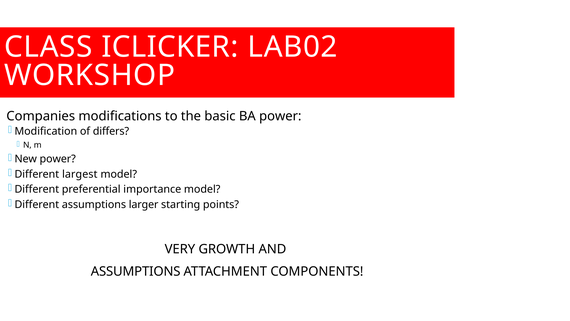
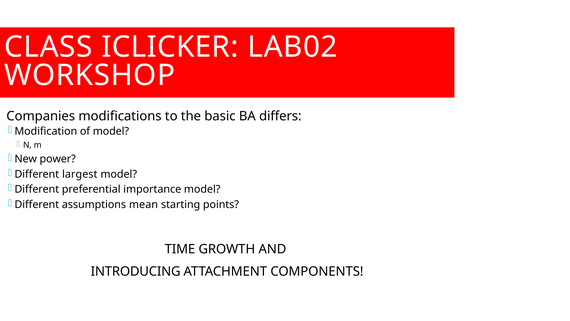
BA power: power -> differs (280, 116)
of differs: differs -> model (111, 131)
larger: larger -> mean (144, 204)
VERY: VERY -> TIME (180, 249)
ASSUMPTIONS: ASSUMPTIONS -> INTRODUCING (136, 271)
